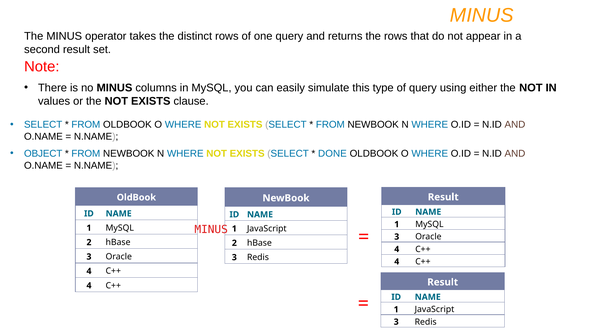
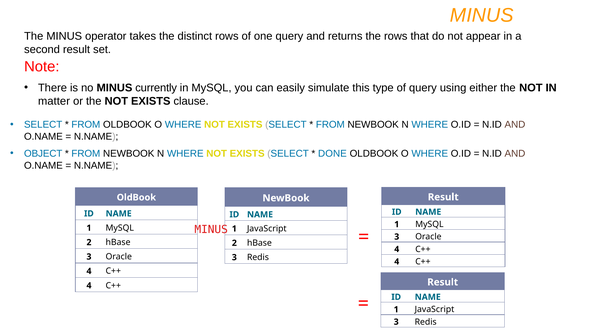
columns: columns -> currently (156, 88)
values: values -> matter (54, 101)
